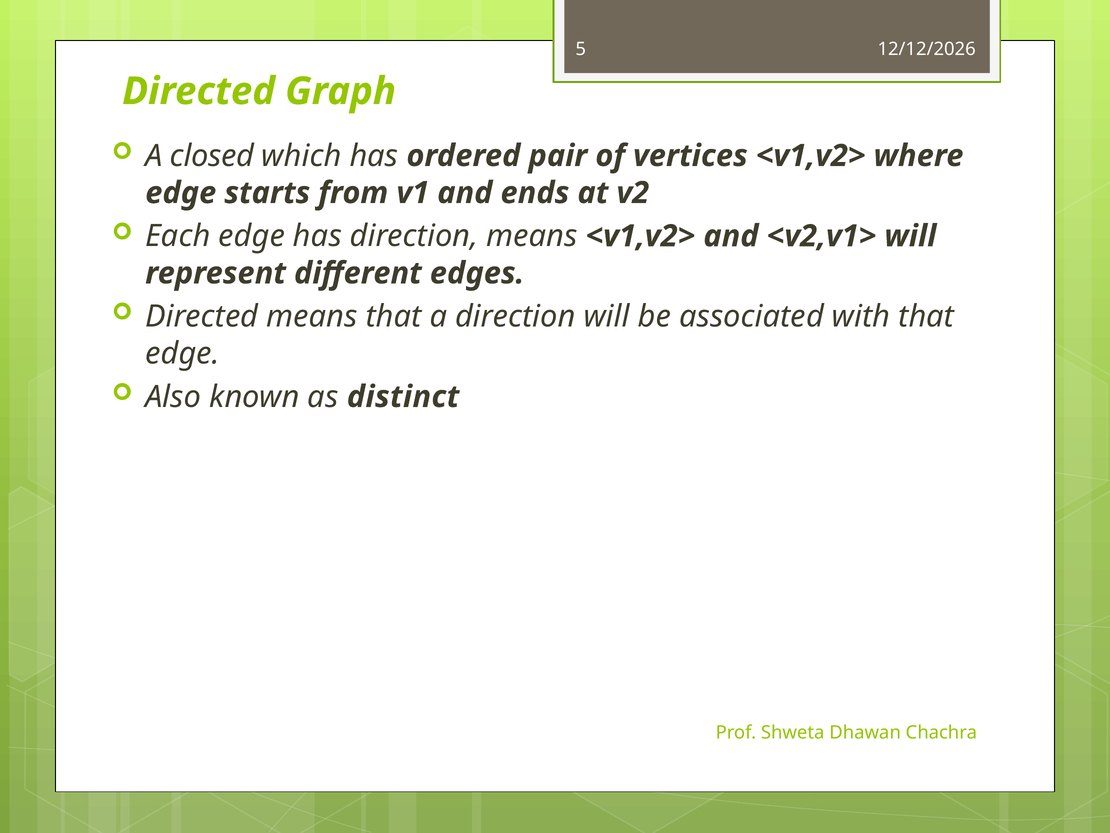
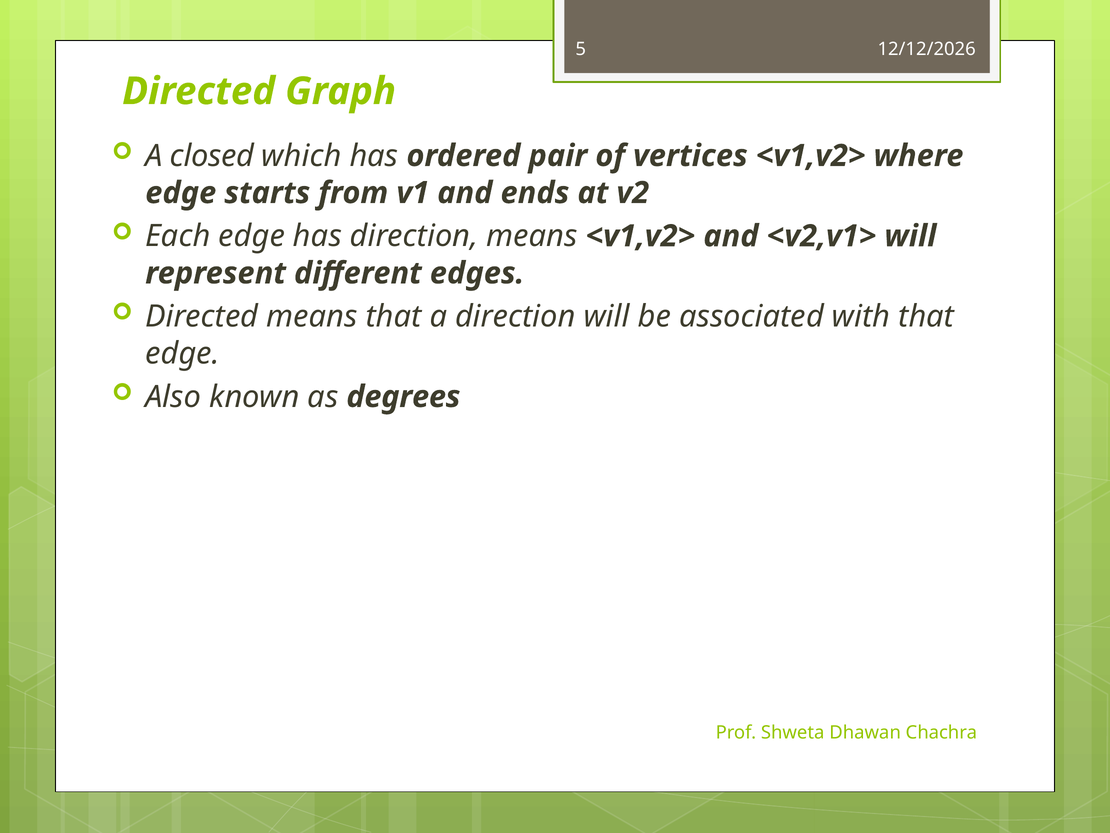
distinct: distinct -> degrees (403, 397)
